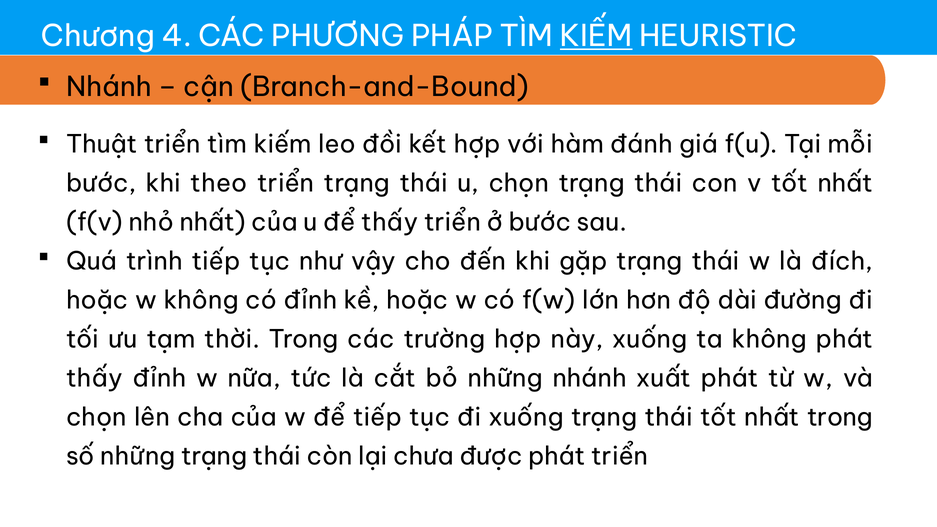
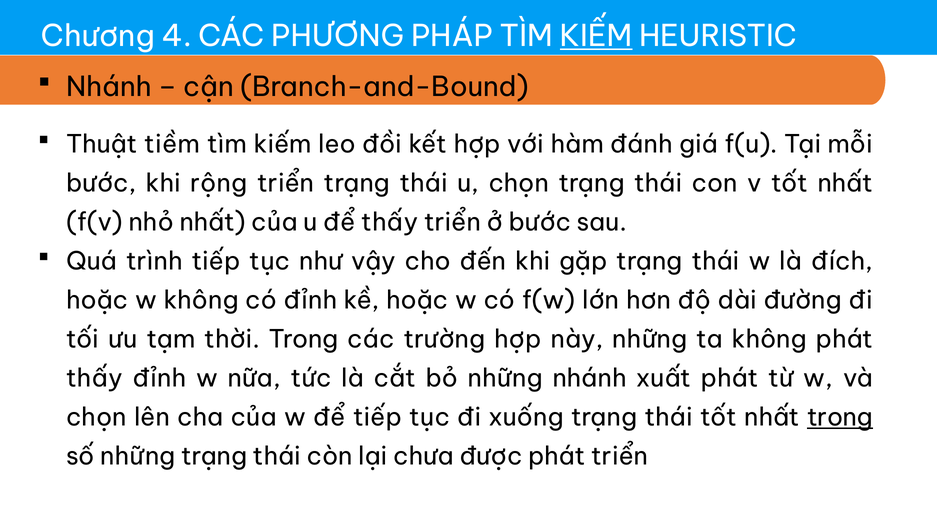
Thuật triển: triển -> tiềm (172, 144)
theo: theo -> rộng (219, 183)
này xuống: xuống -> những (650, 340)
trong underline: none -> present (840, 418)
